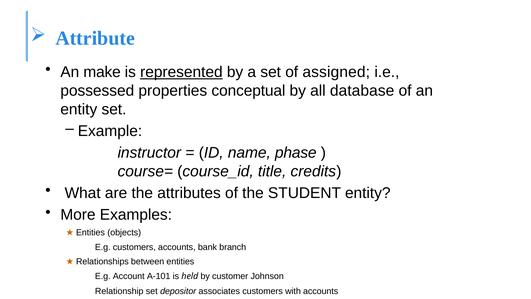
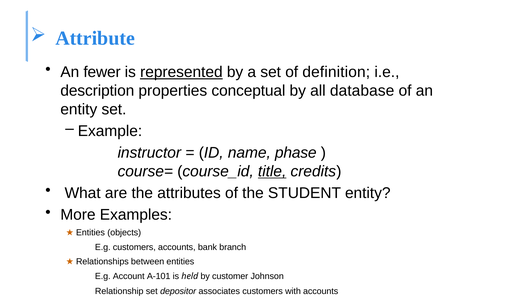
make: make -> fewer (102, 72)
assigned: assigned -> definition (336, 72)
possessed: possessed -> description (97, 91)
title underline: none -> present (272, 171)
